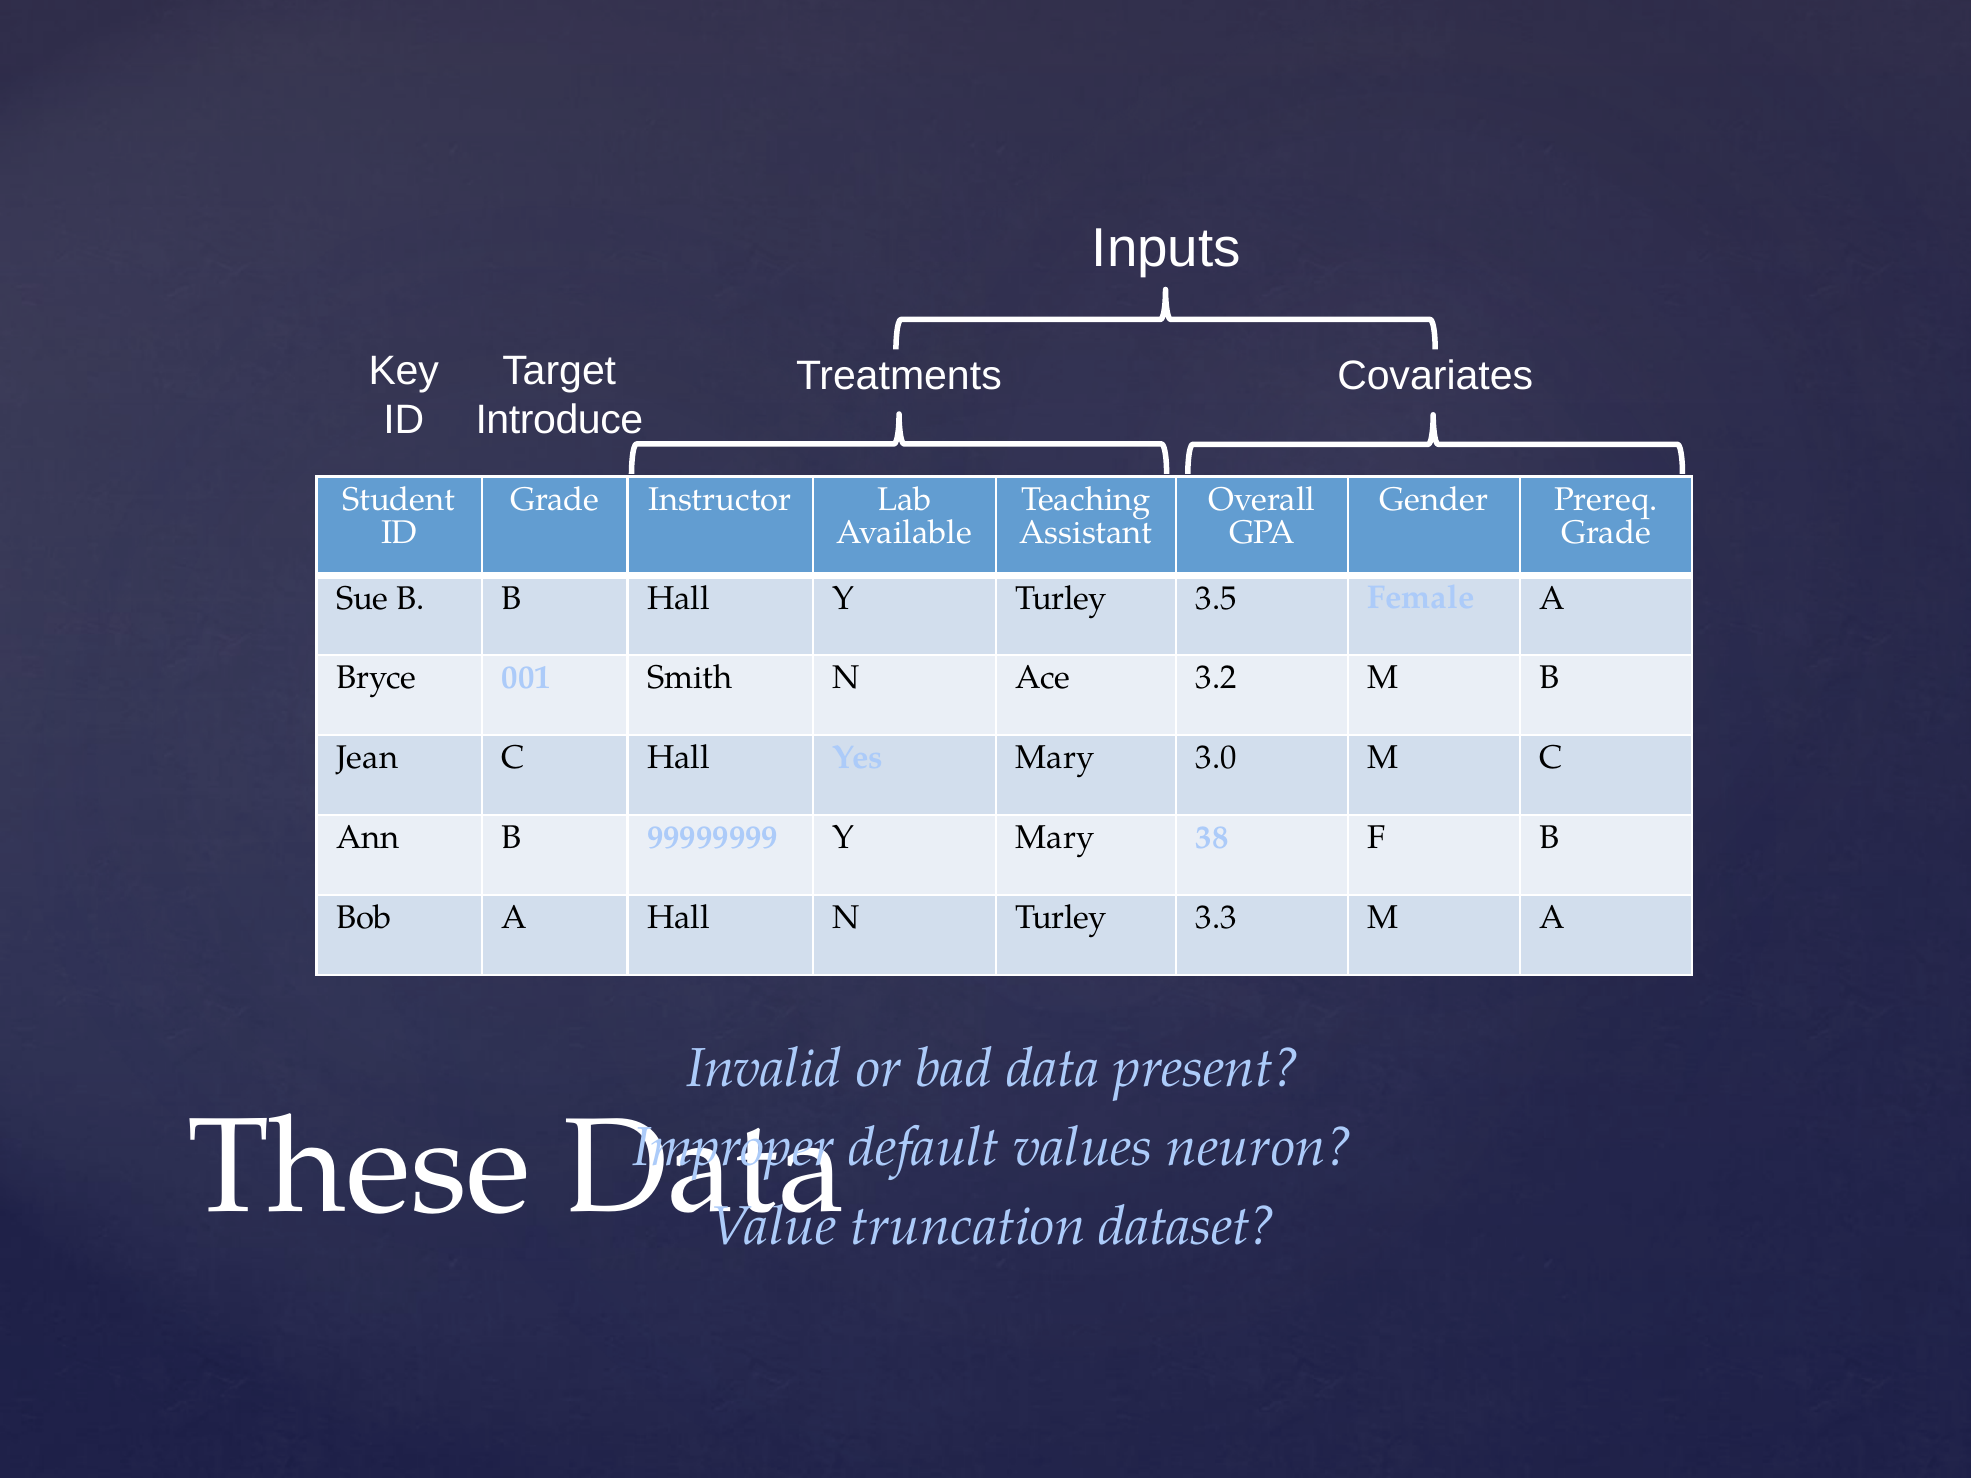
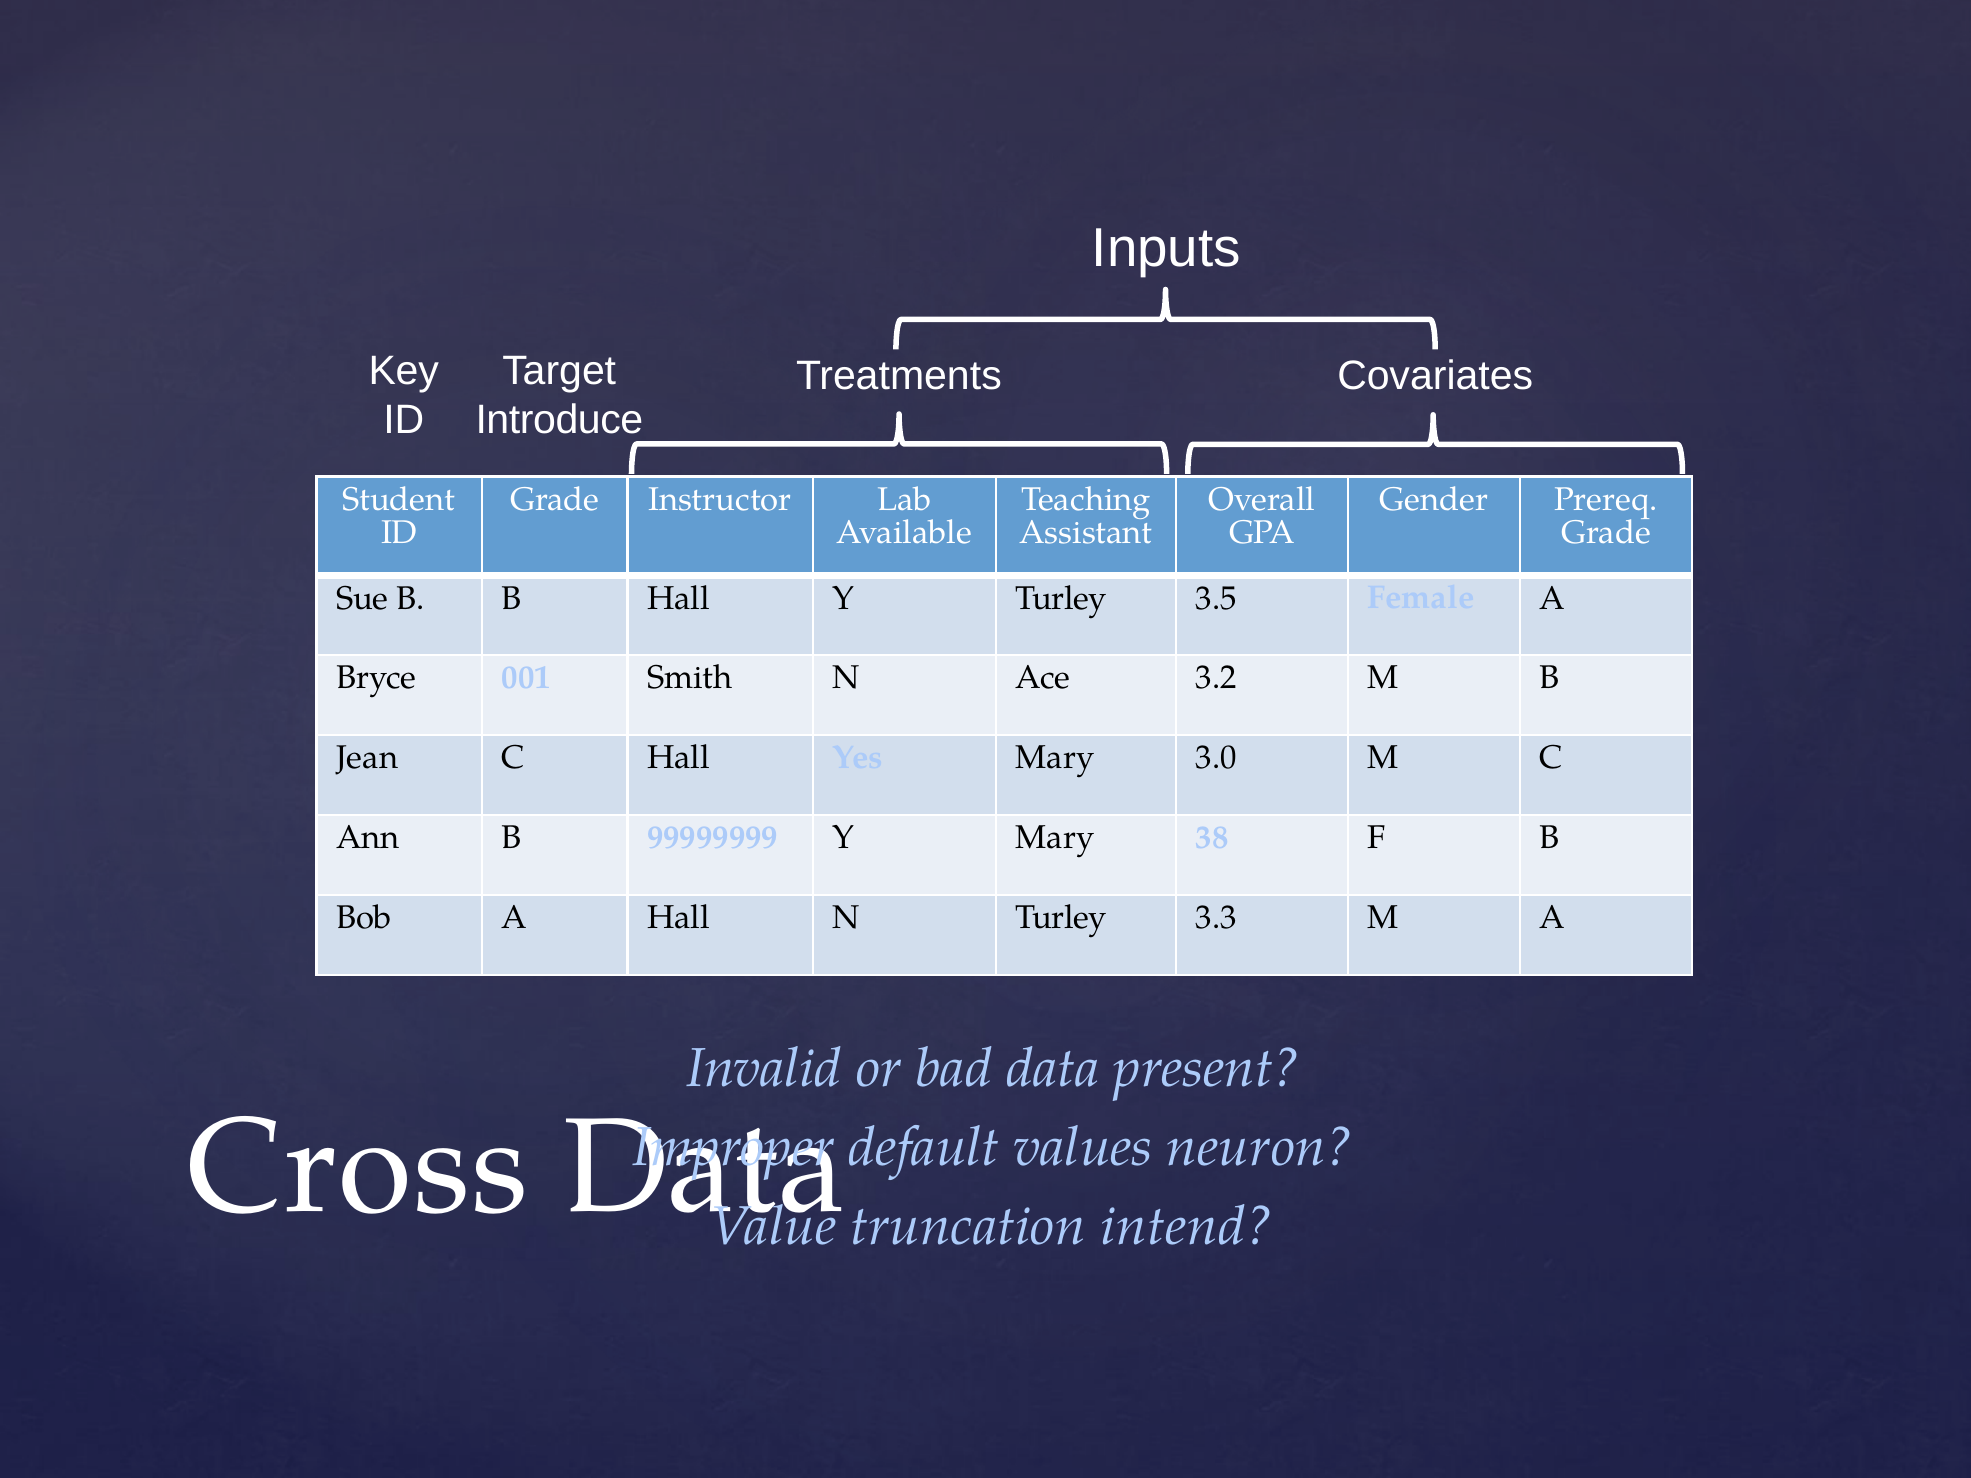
These: These -> Cross (358, 1167)
dataset: dataset -> intend (1187, 1227)
